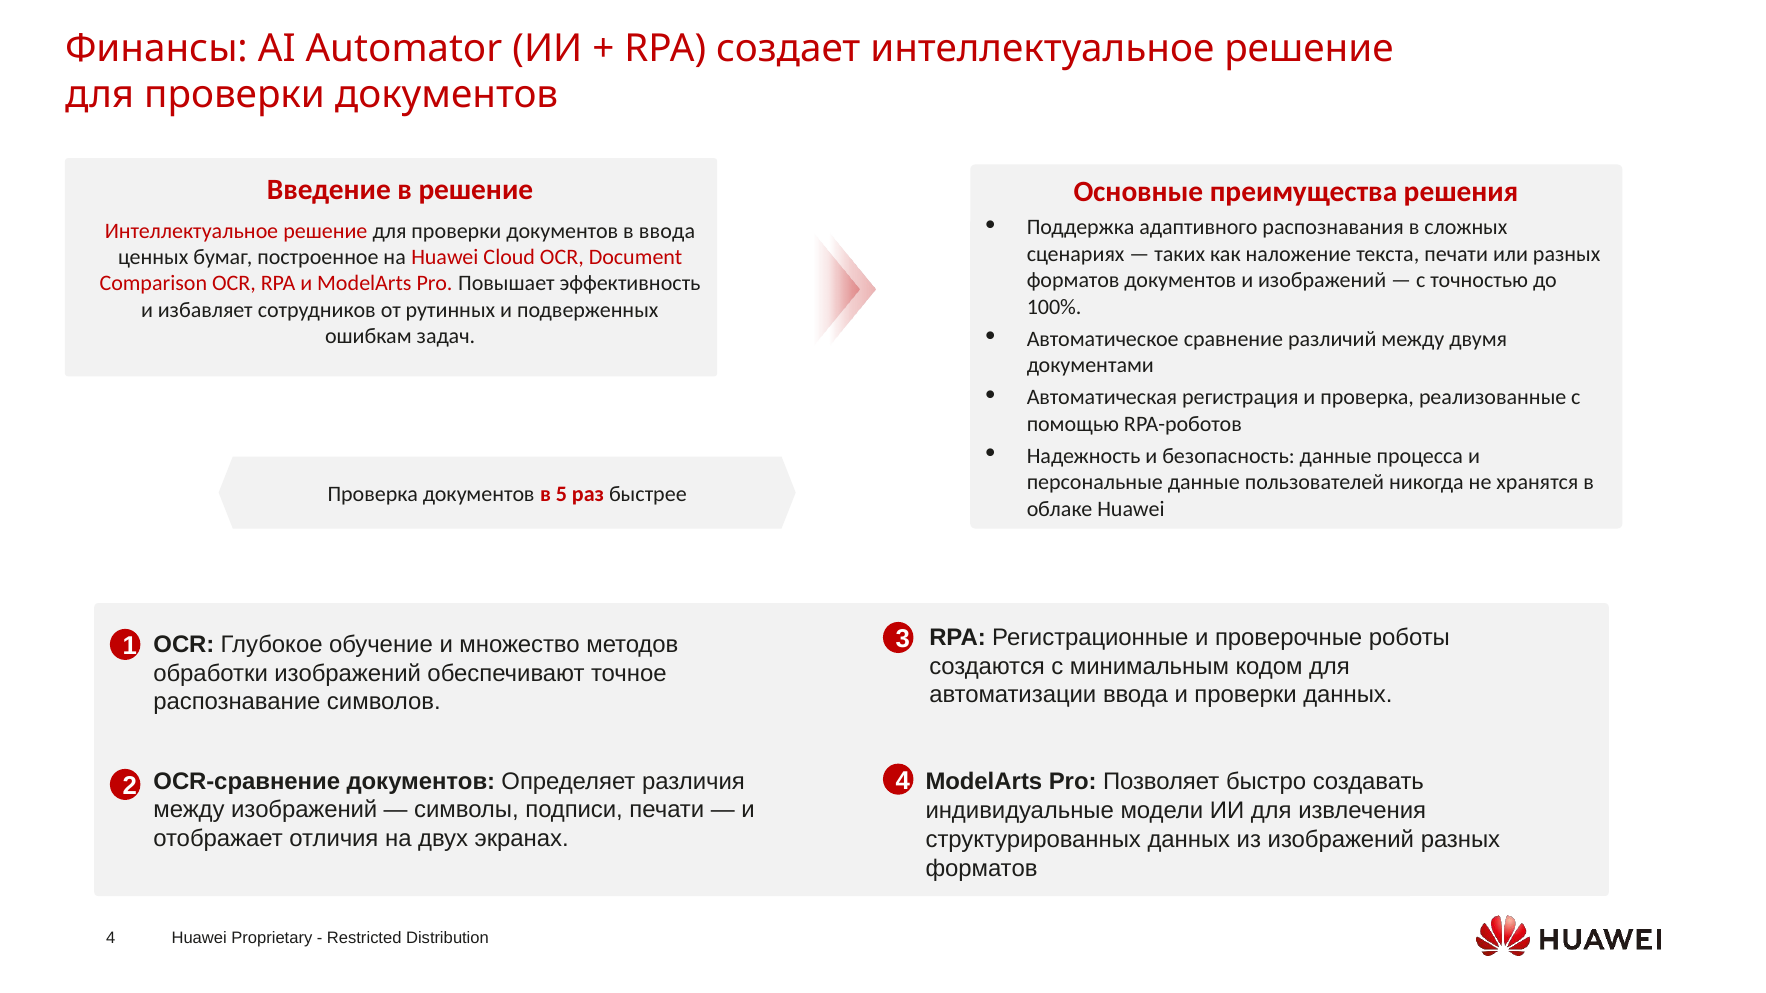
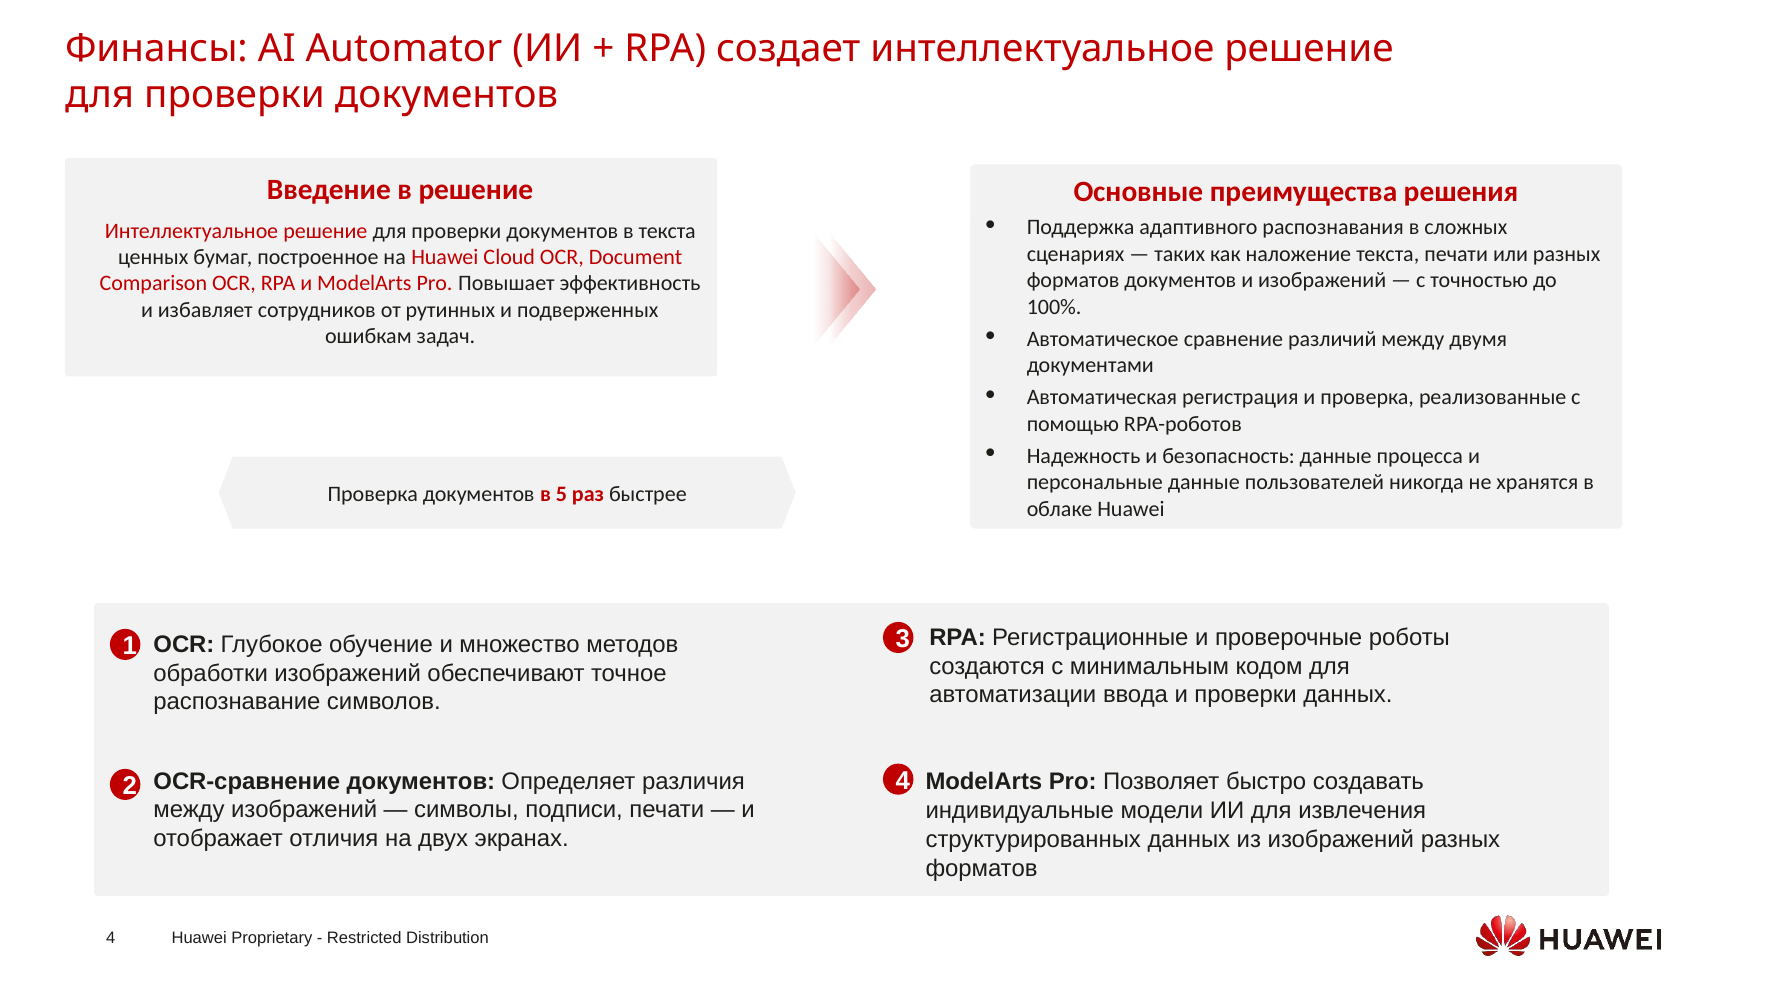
в ввода: ввода -> текста (667, 231)
